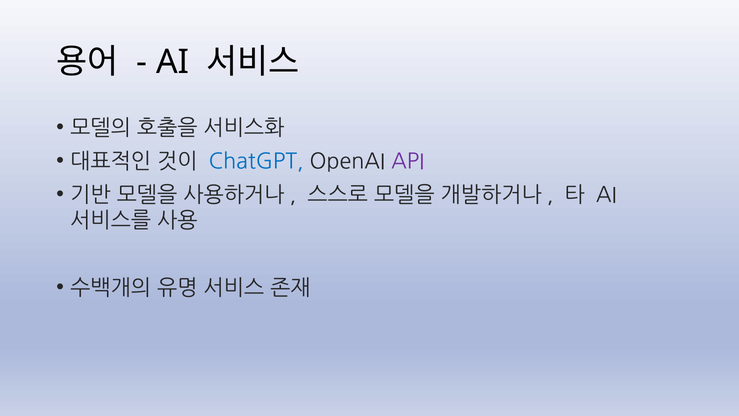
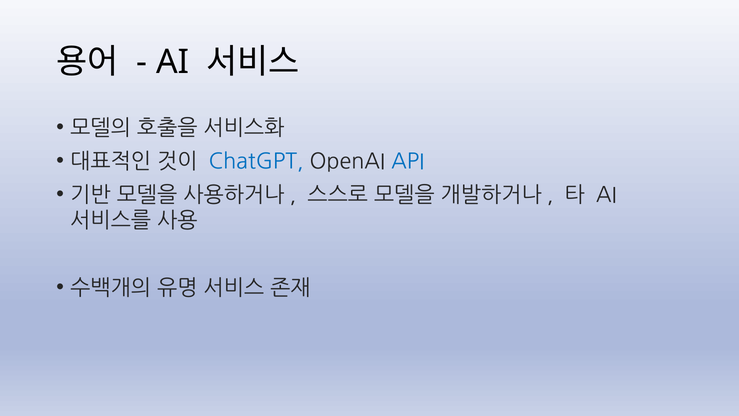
API colour: purple -> blue (408, 161)
